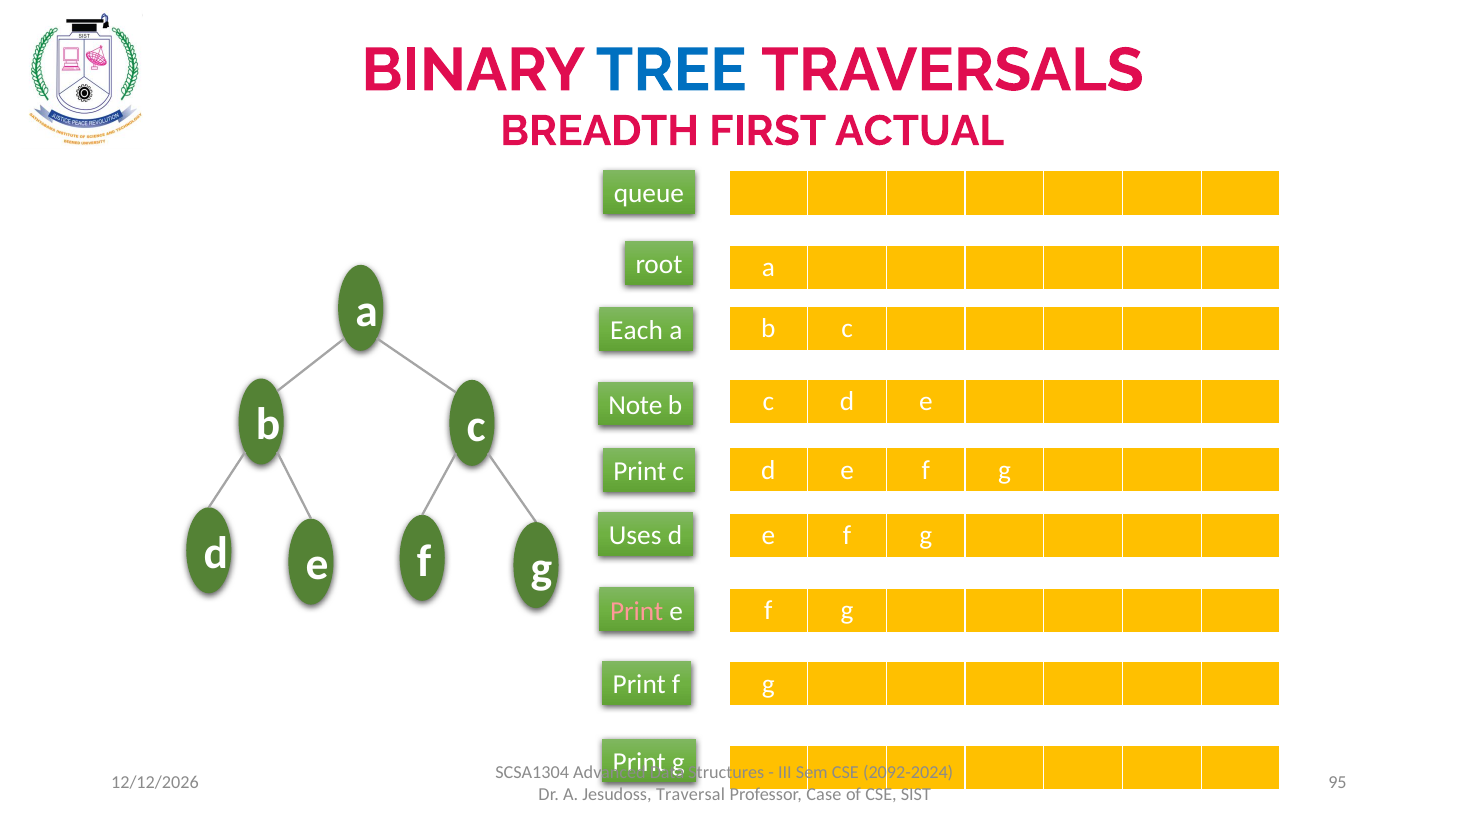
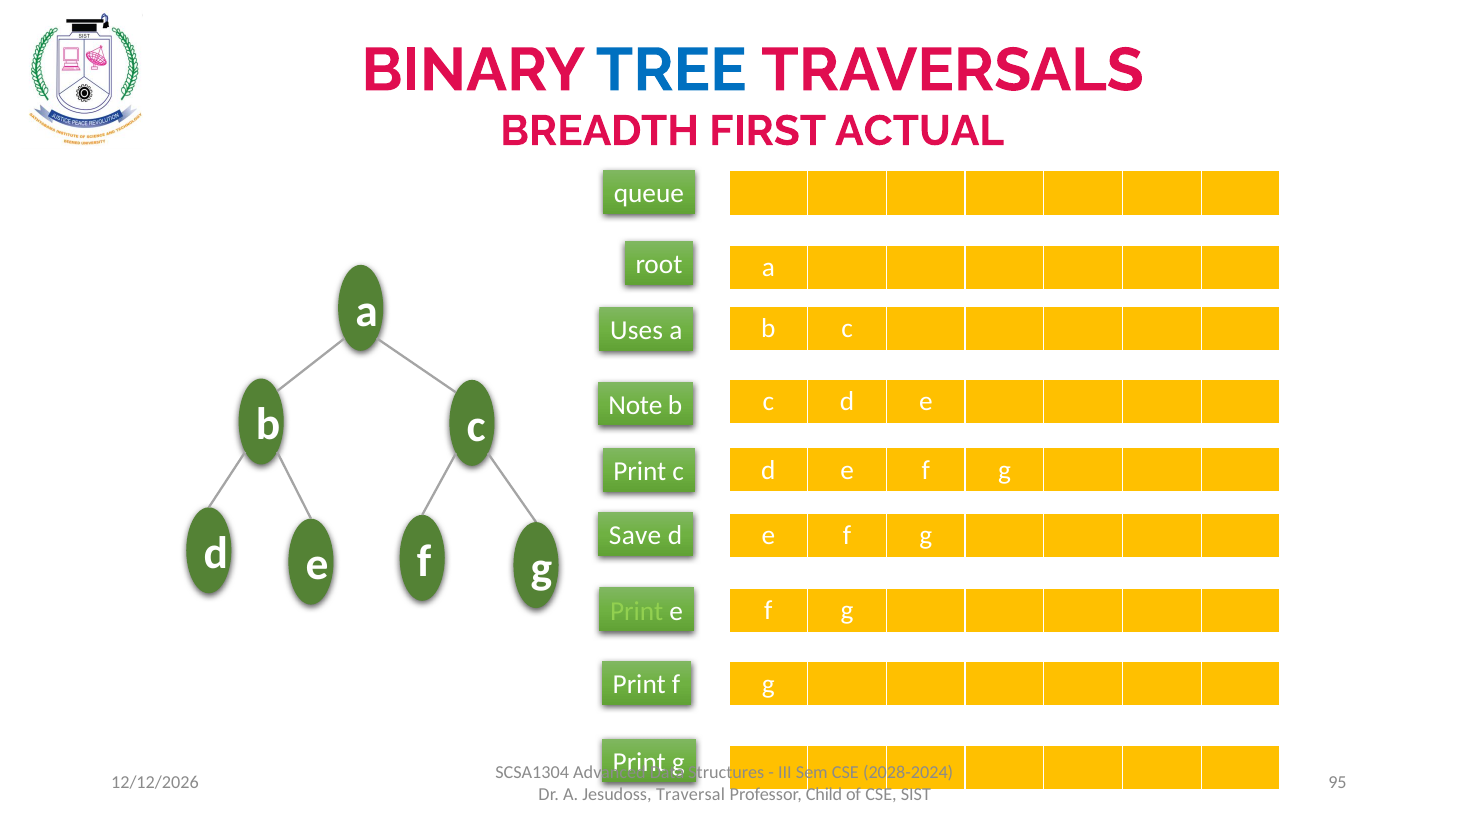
Each: Each -> Uses (637, 331)
Uses: Uses -> Save (635, 536)
Print colour: pink -> light green (637, 611)
2092-2024: 2092-2024 -> 2028-2024 (908, 772)
Case: Case -> Child (824, 794)
